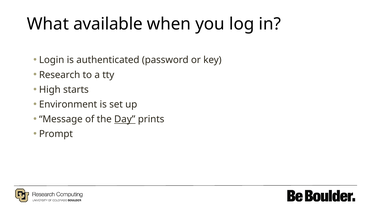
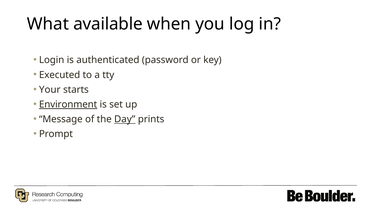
Research: Research -> Executed (60, 75)
High: High -> Your (50, 90)
Environment underline: none -> present (68, 104)
